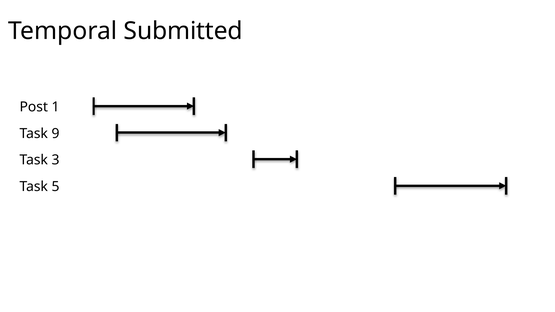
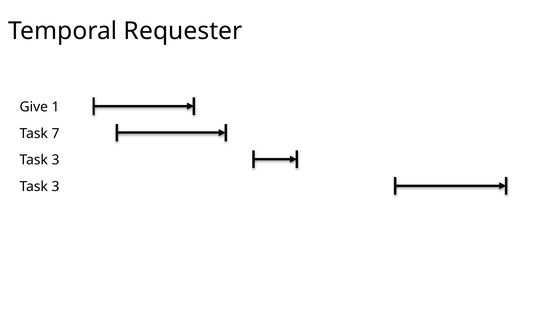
Submitted: Submitted -> Requester (183, 31)
Post: Post -> Give (34, 107)
9: 9 -> 7 (55, 134)
5: 5 -> 3 (55, 187)
